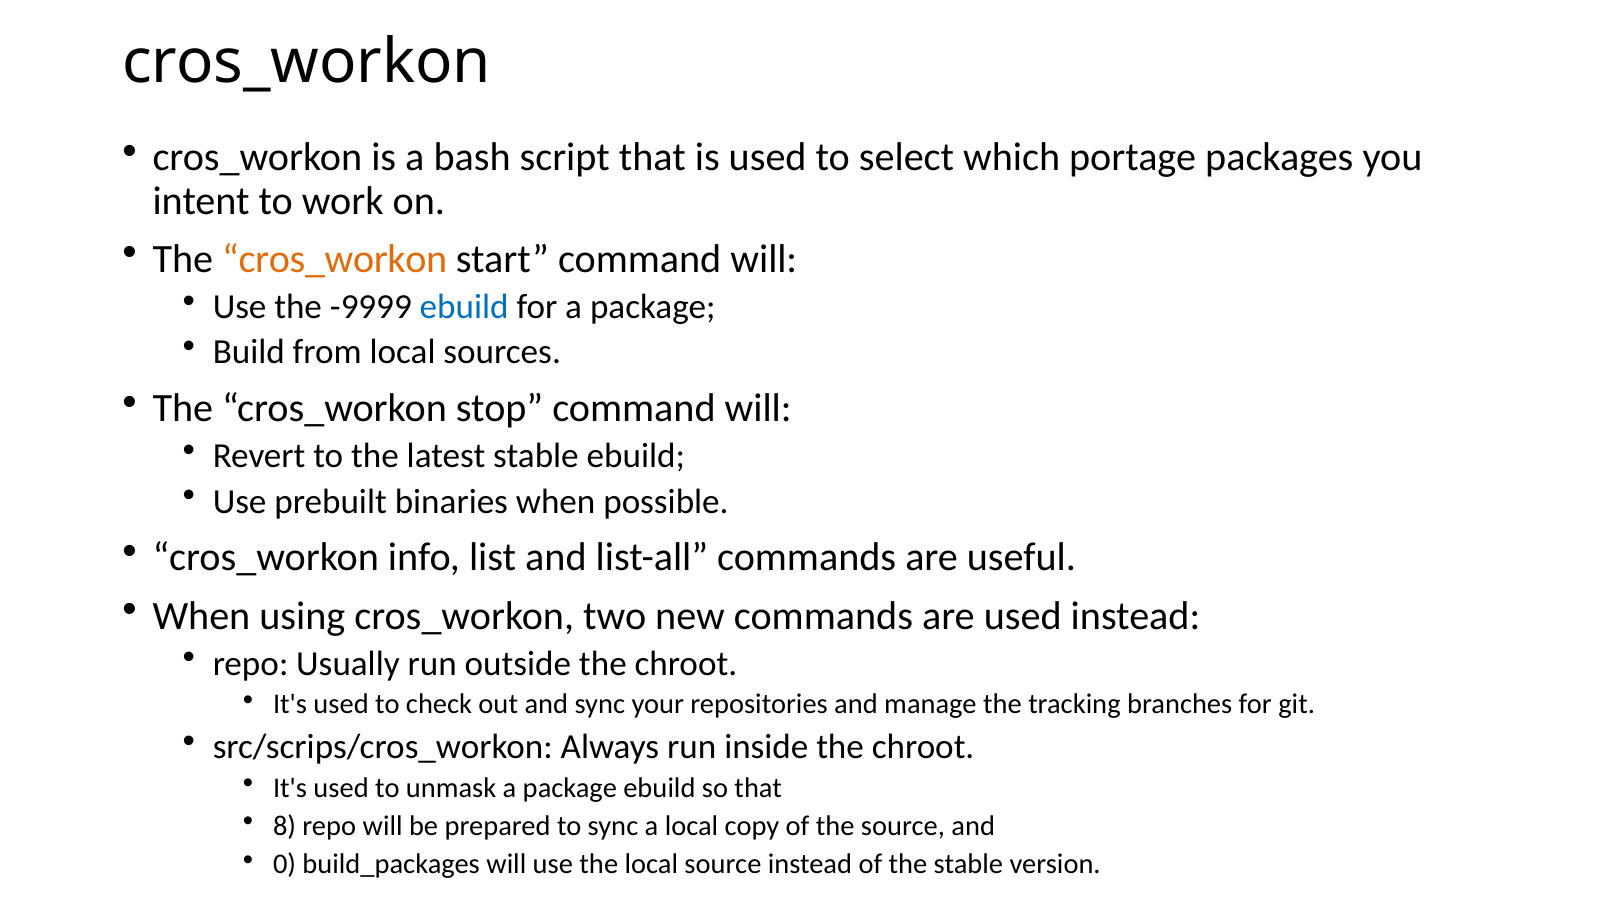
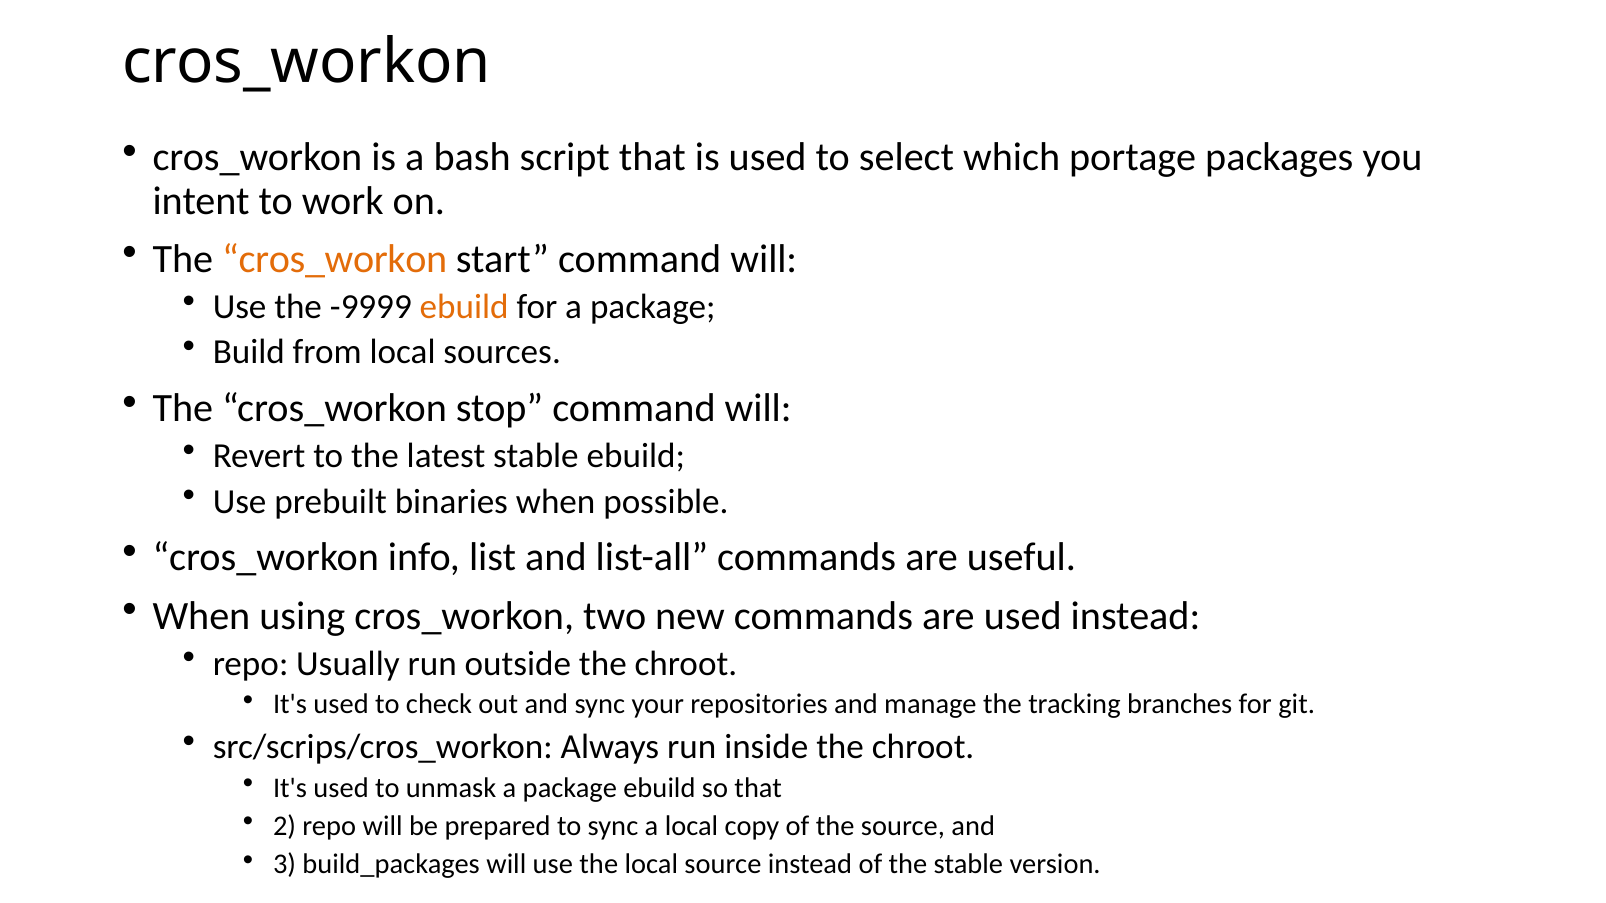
ebuild colour: blue -> orange (464, 307)
8: 8 -> 2 (284, 827)
0: 0 -> 3 (284, 865)
